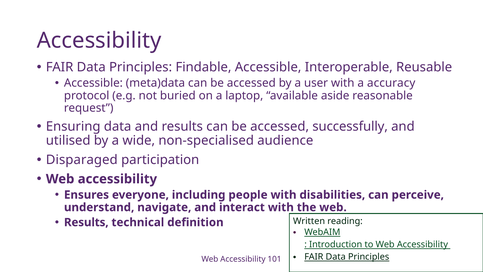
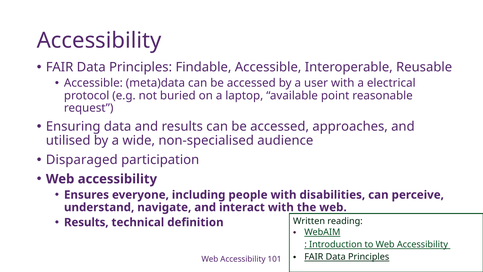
accuracy: accuracy -> electrical (391, 83)
aside: aside -> point (335, 96)
successfully: successfully -> approaches (350, 126)
